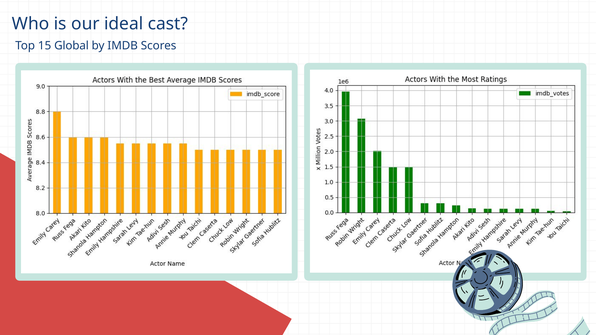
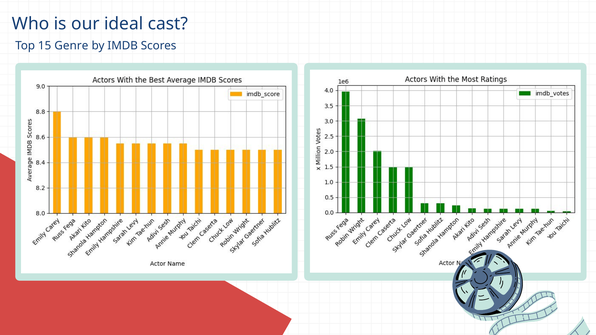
Global: Global -> Genre (71, 46)
